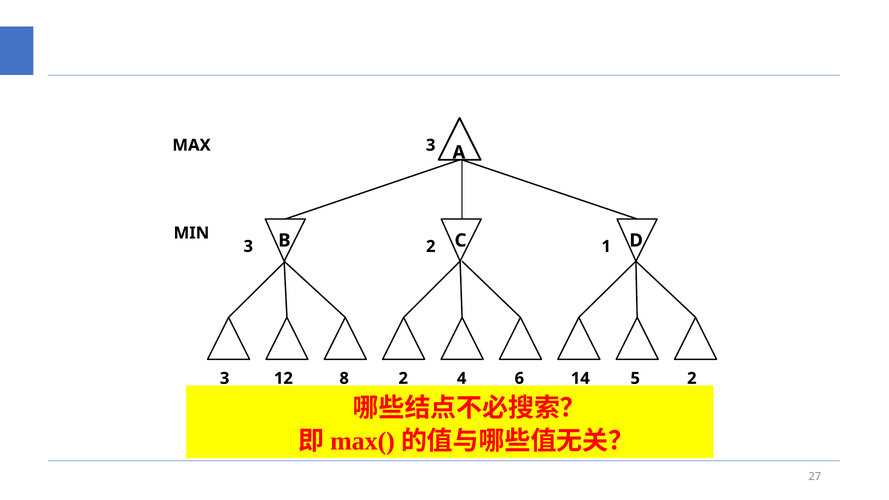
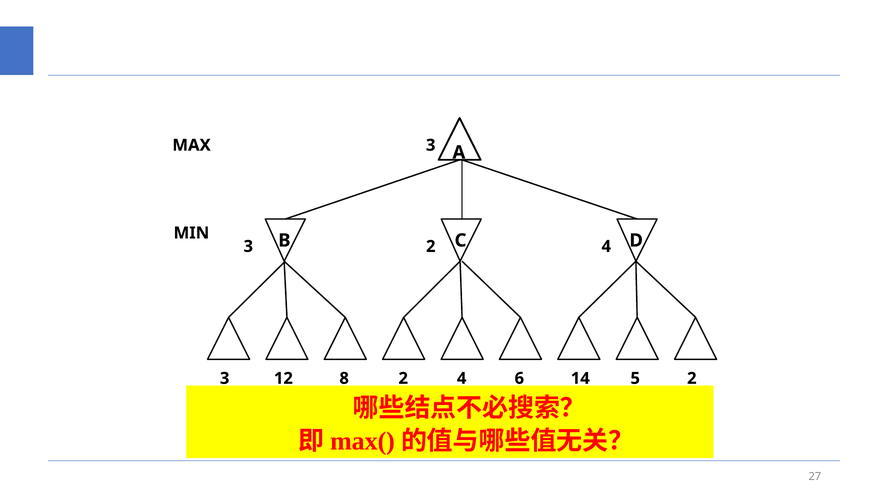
3 2 1: 1 -> 4 (606, 246)
